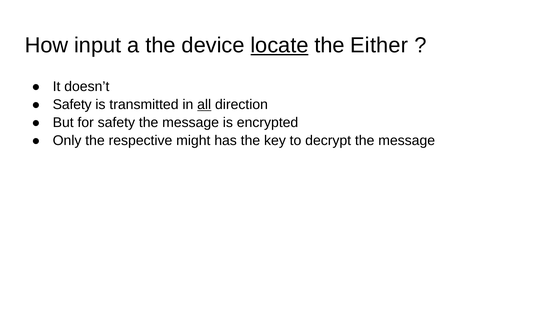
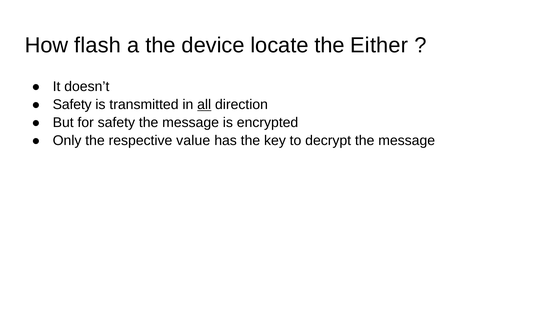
input: input -> flash (98, 45)
locate underline: present -> none (280, 45)
might: might -> value (193, 141)
